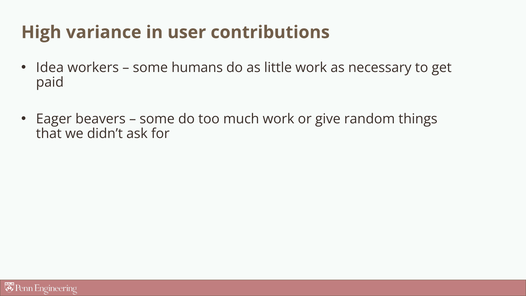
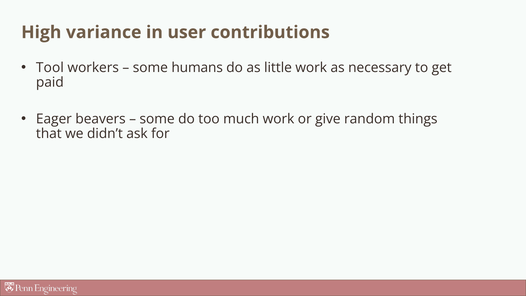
Idea: Idea -> Tool (50, 67)
